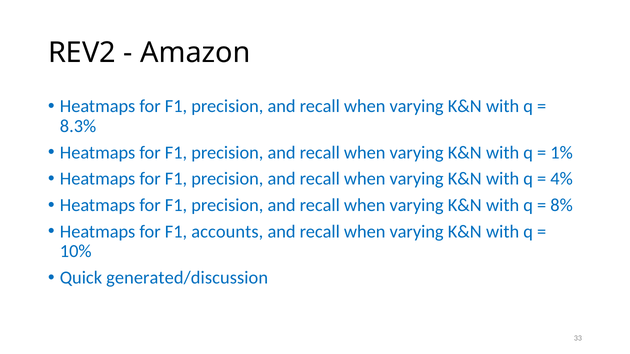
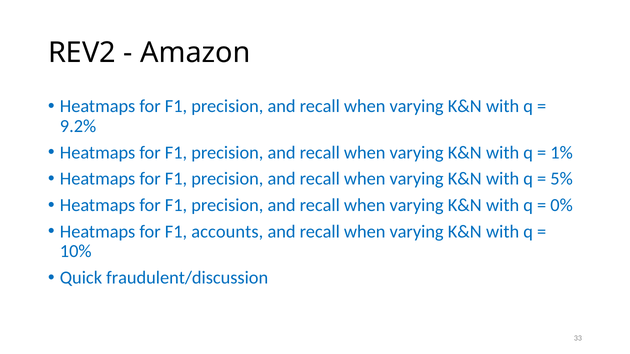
8.3%: 8.3% -> 9.2% (78, 126)
4%: 4% -> 5% (562, 179)
8%: 8% -> 0% (562, 205)
generated/discussion: generated/discussion -> fraudulent/discussion (187, 278)
